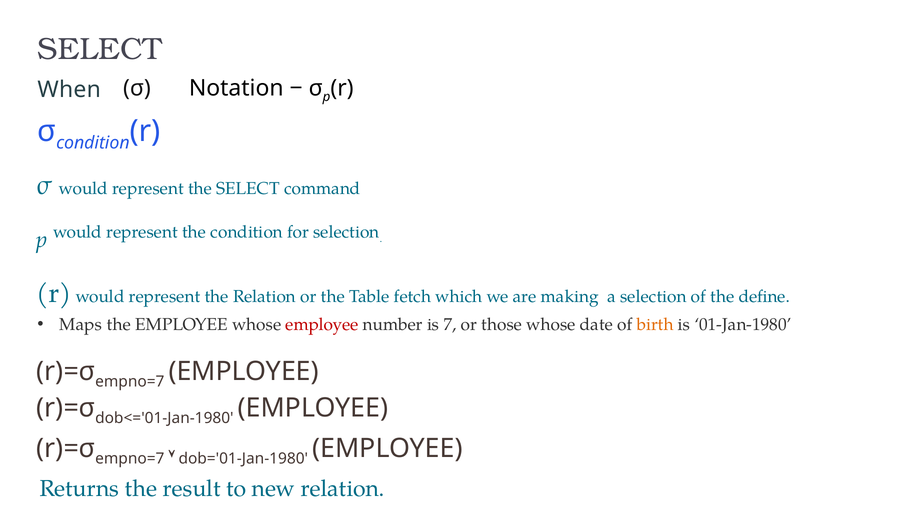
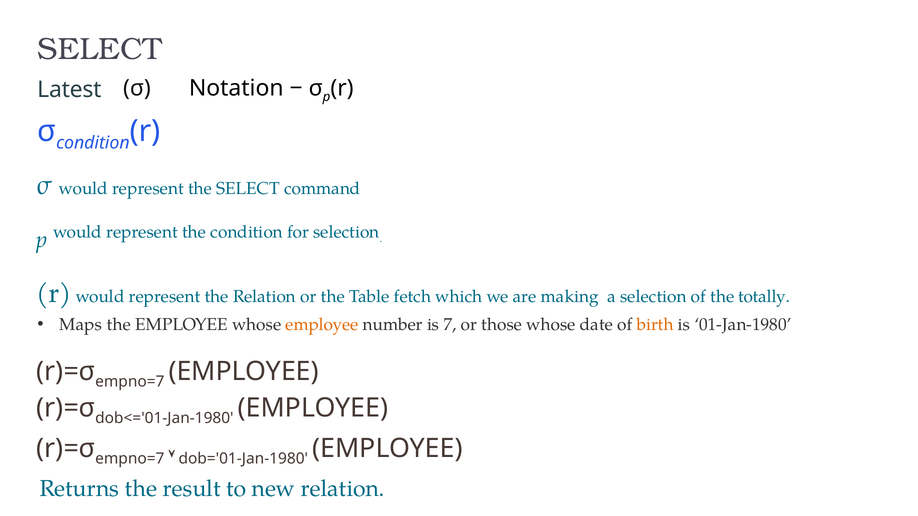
When: When -> Latest (69, 90)
define: define -> totally (764, 297)
employee colour: red -> orange (322, 325)
